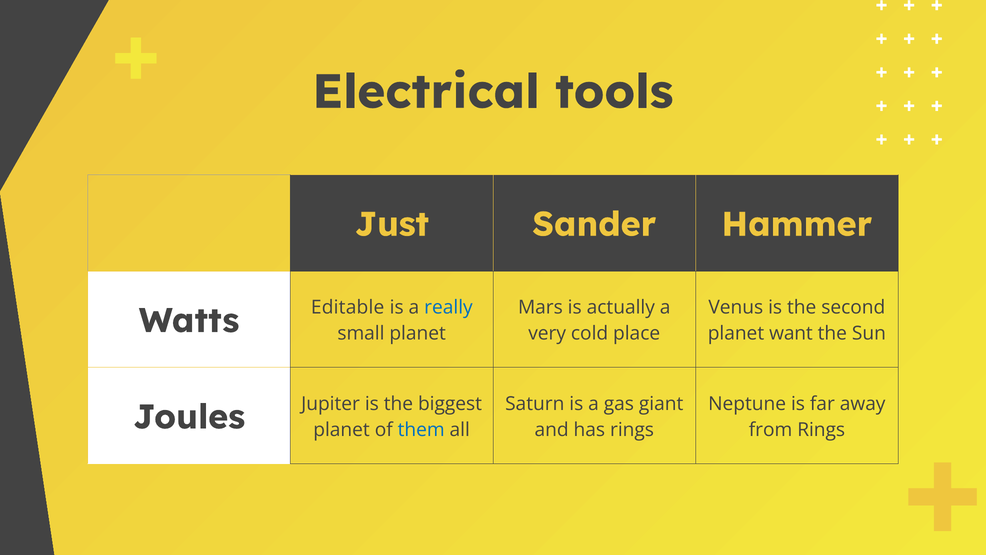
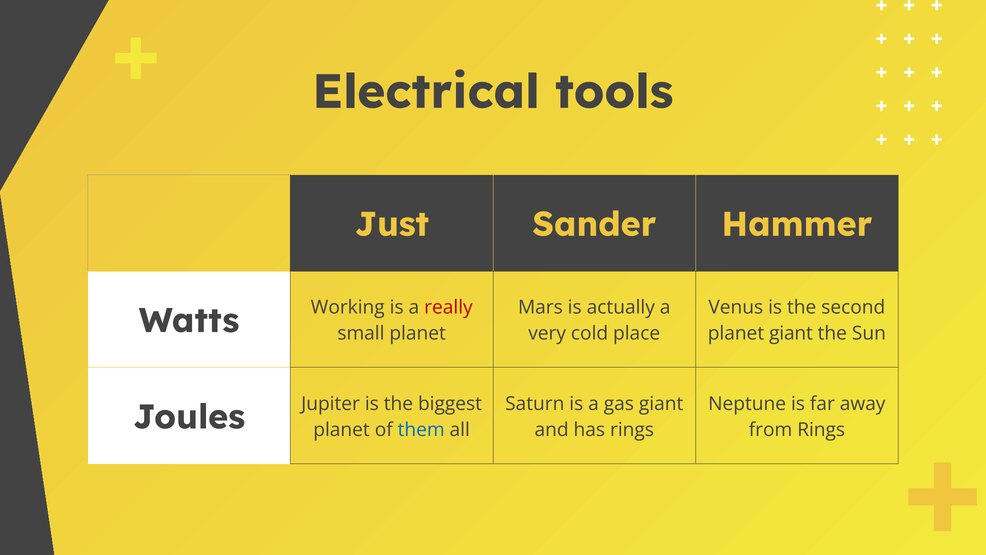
Editable: Editable -> Working (348, 307)
really colour: blue -> red (448, 307)
planet want: want -> giant (791, 333)
